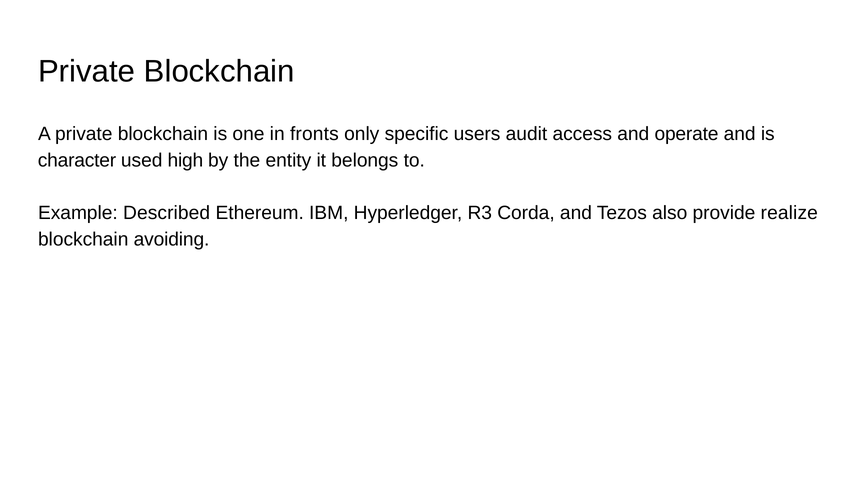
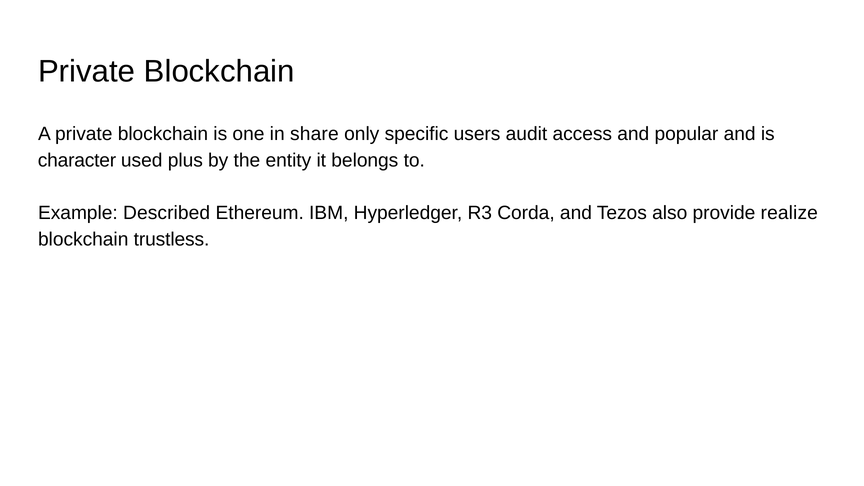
fronts: fronts -> share (314, 134)
operate: operate -> popular (686, 134)
high: high -> plus (185, 160)
avoiding: avoiding -> trustless (172, 240)
